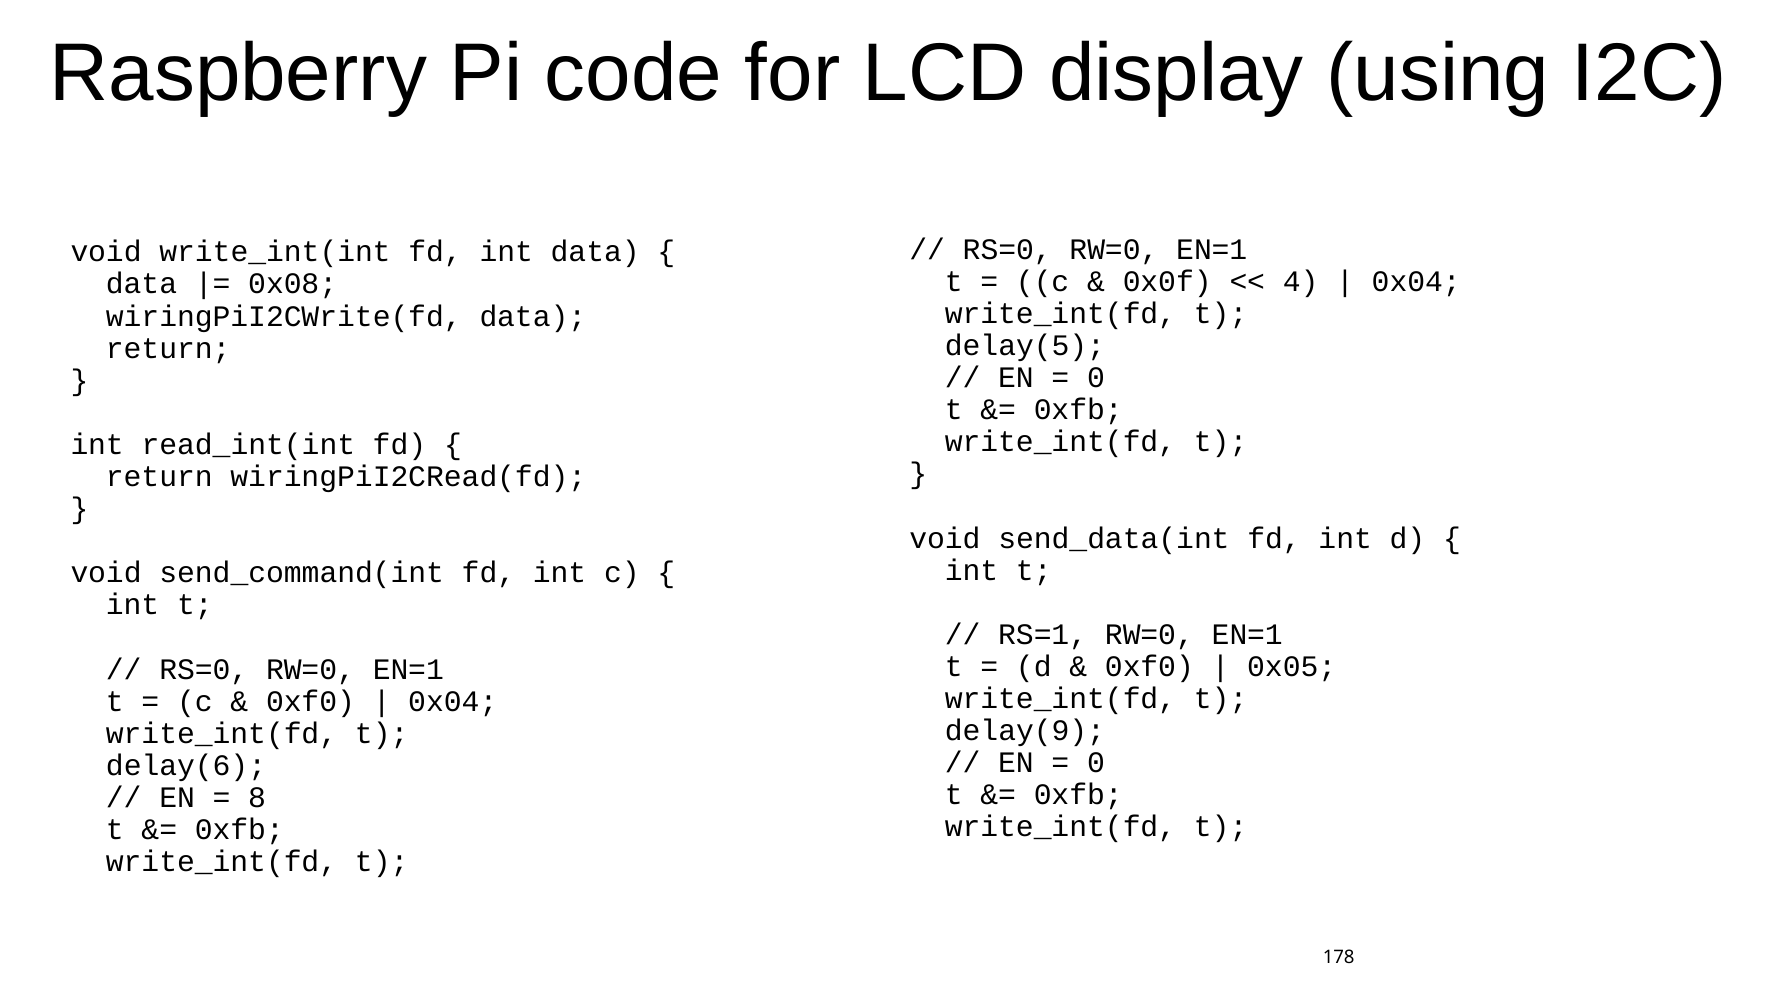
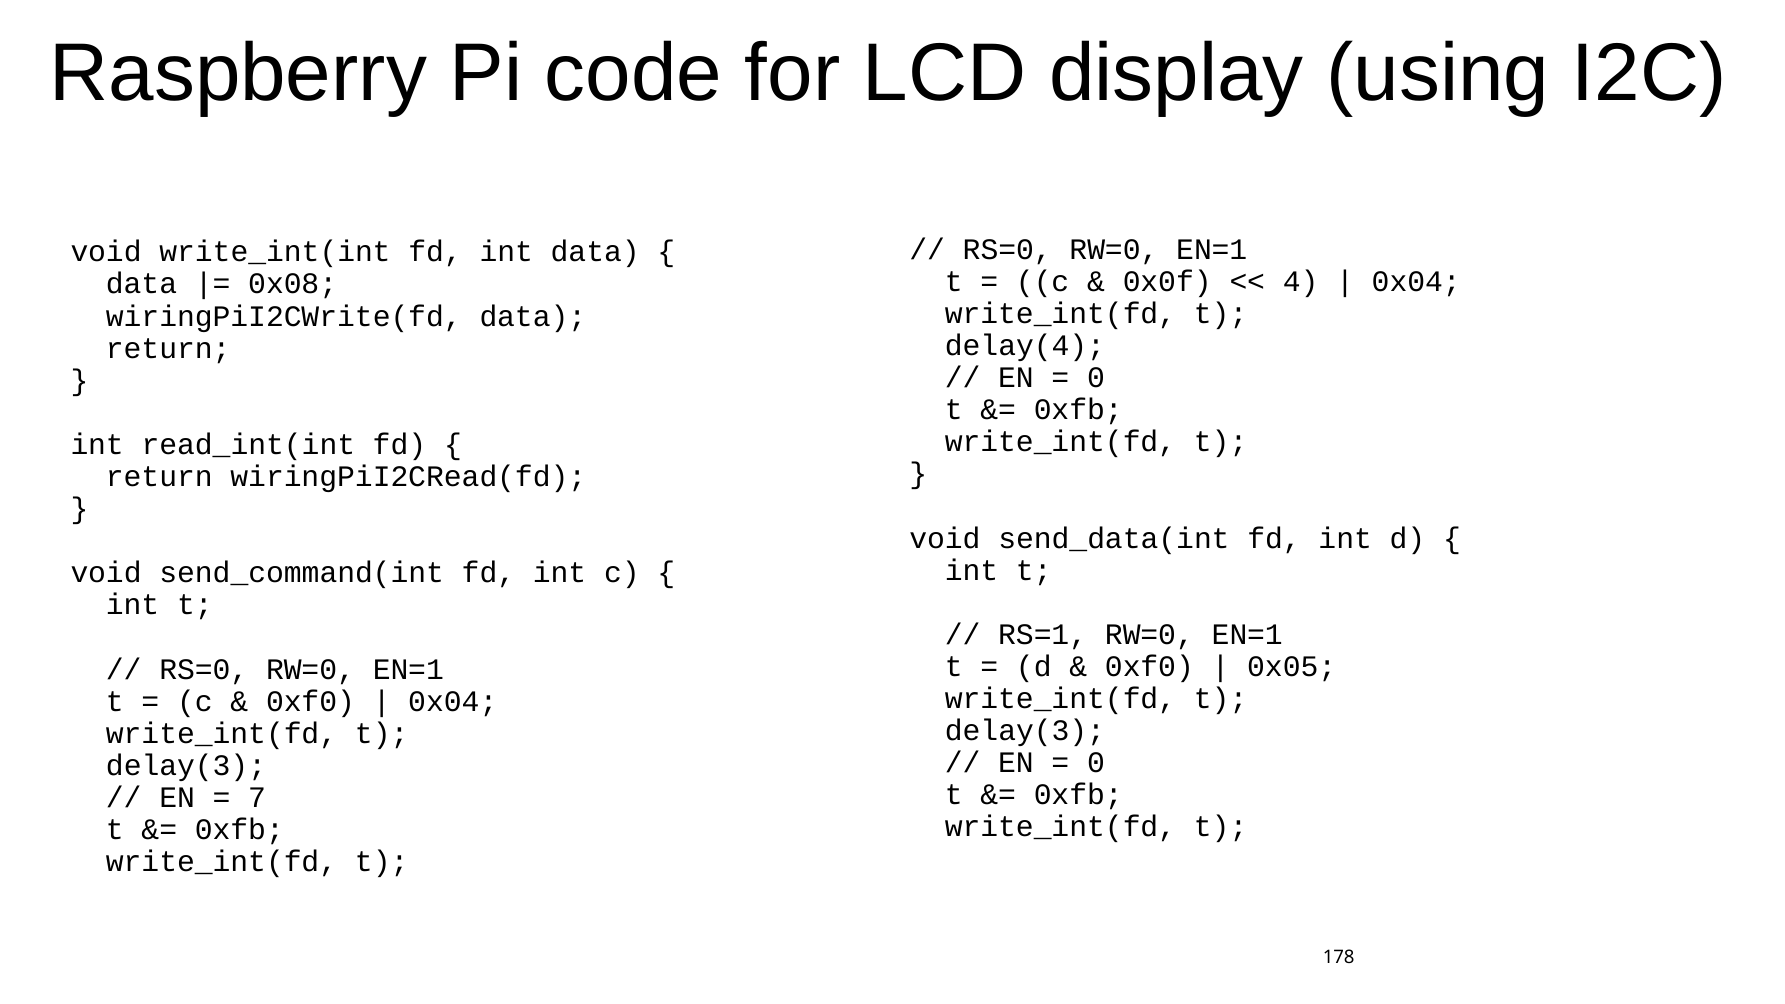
delay(5: delay(5 -> delay(4 (1025, 346)
delay(9: delay(9 -> delay(3 (1025, 731)
delay(6: delay(6 -> delay(3 (186, 766)
8: 8 -> 7 (257, 798)
